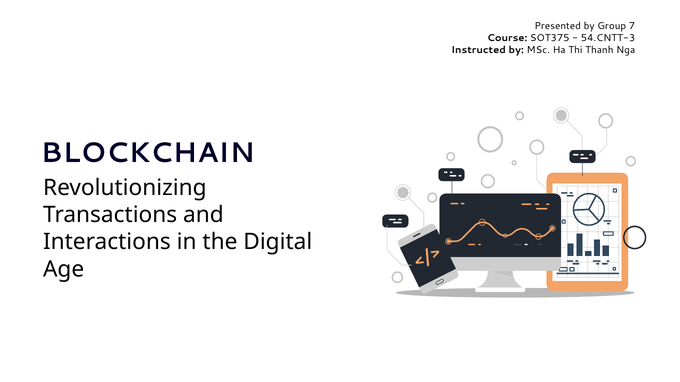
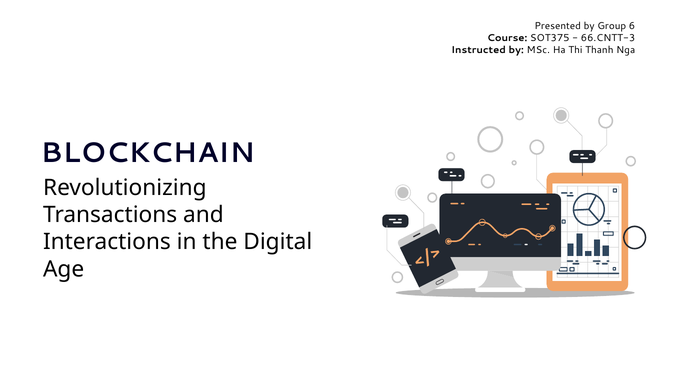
7: 7 -> 6 (632, 26)
54.CNTT-3: 54.CNTT-3 -> 66.CNTT-3 (608, 38)
